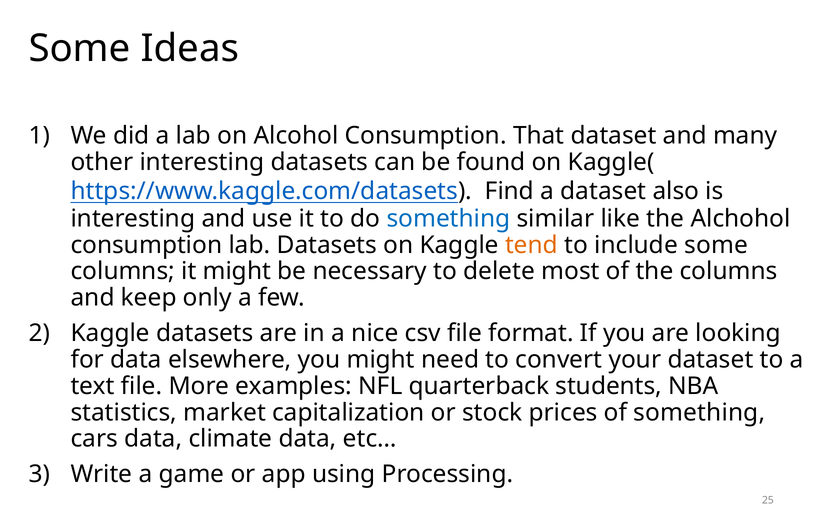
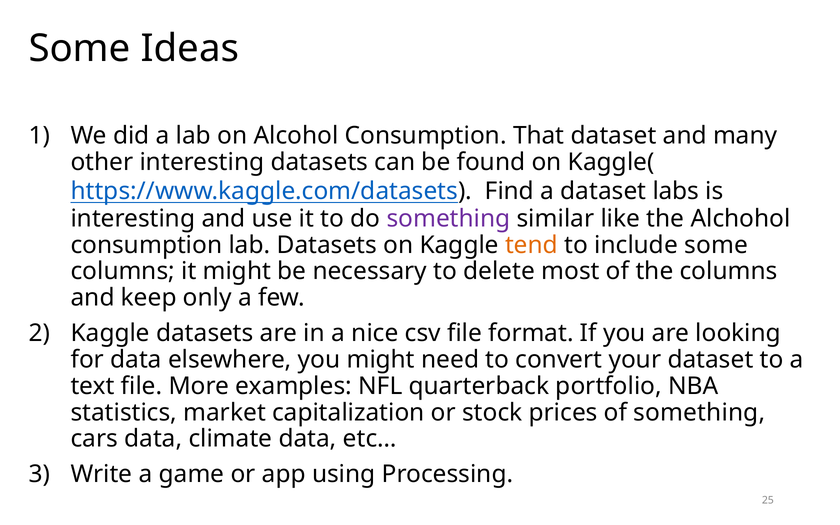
also: also -> labs (676, 191)
something colour: blue -> purple (449, 218)
students: students -> portfolio (609, 386)
